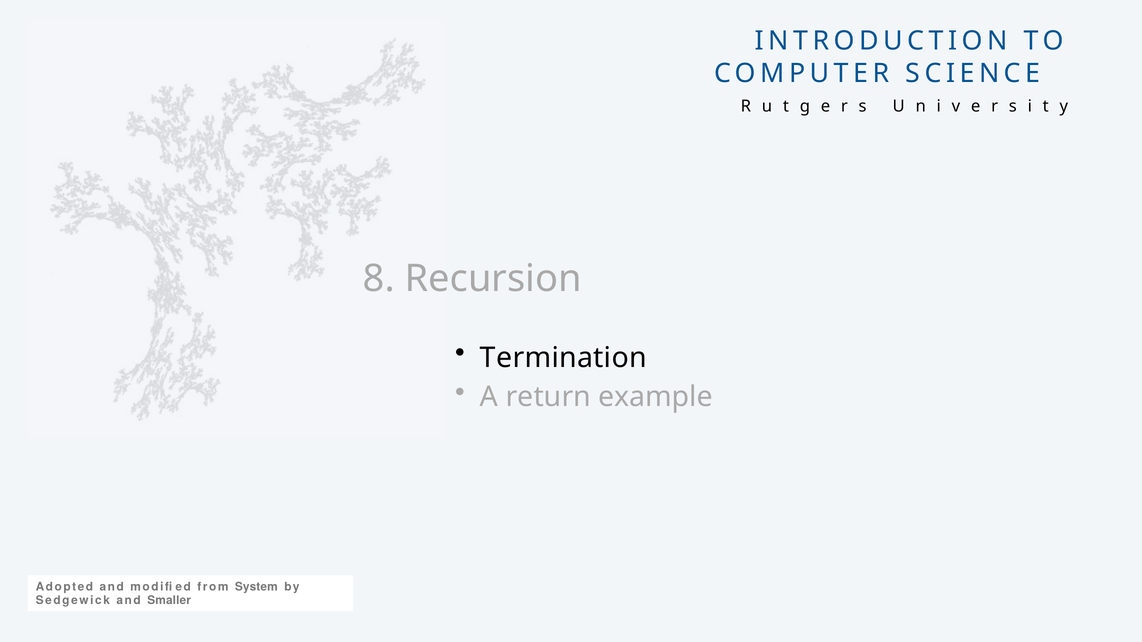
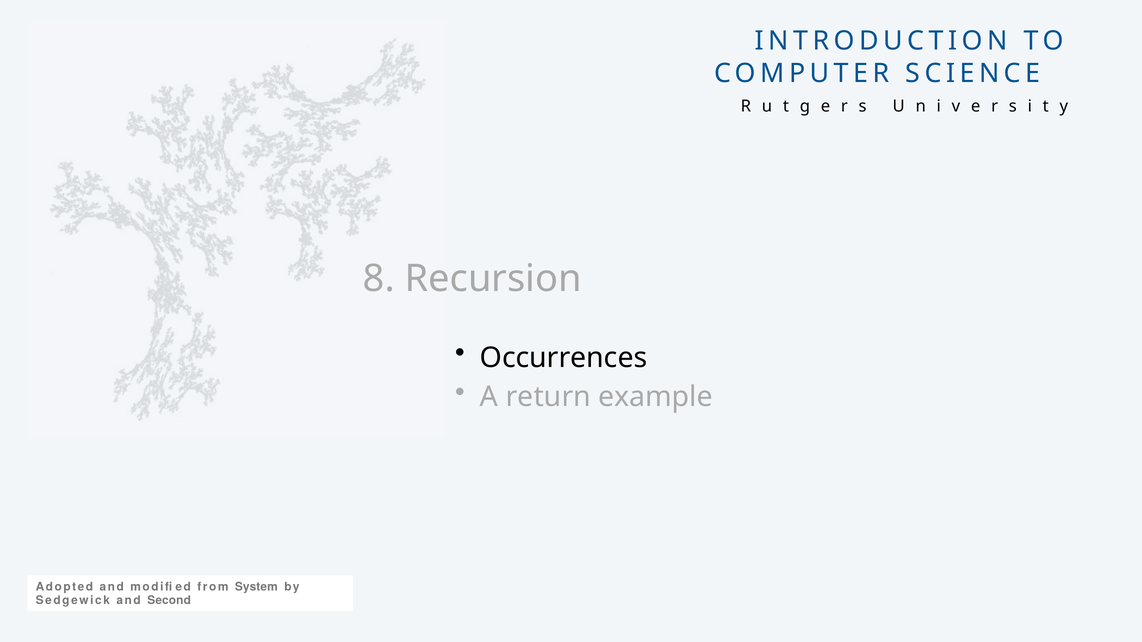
Termination: Termination -> Occurrences (564, 358)
Smaller: Smaller -> Second (169, 601)
